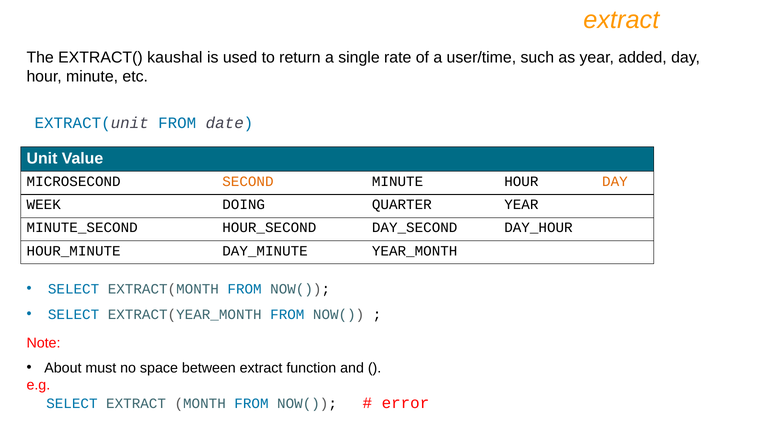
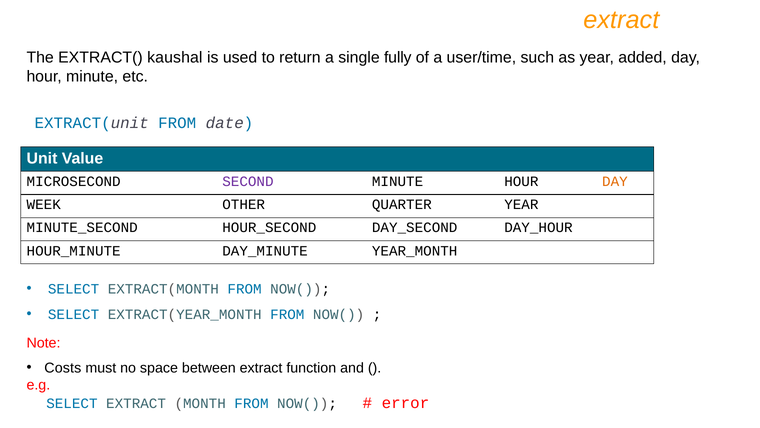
rate: rate -> fully (398, 57)
SECOND colour: orange -> purple (248, 181)
DOING: DOING -> OTHER (244, 204)
About: About -> Costs (63, 367)
